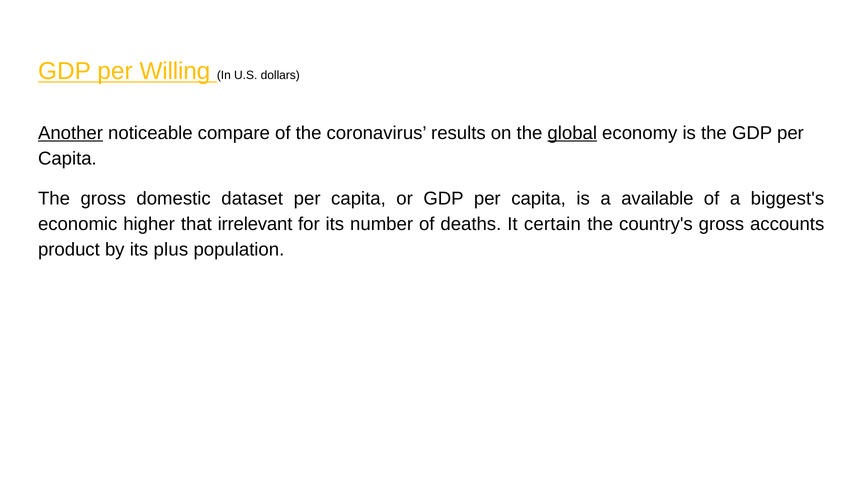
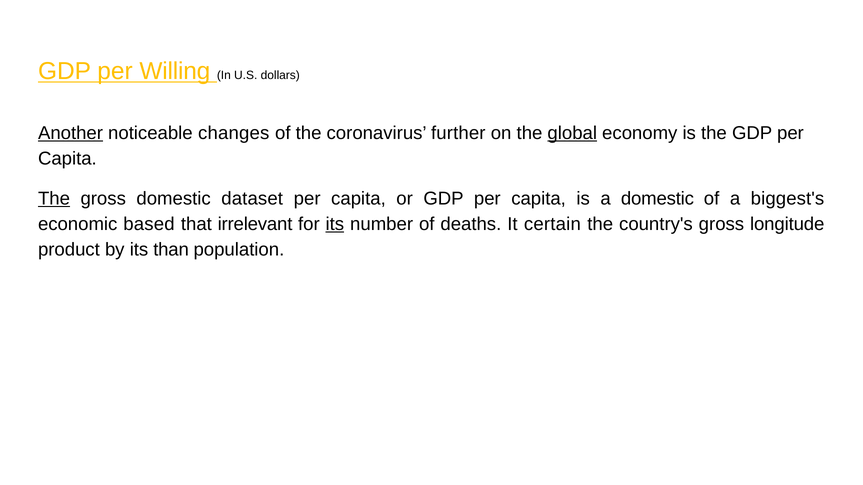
compare: compare -> changes (234, 133)
results: results -> further (458, 133)
The underline: none -> present (54, 199)
a available: available -> domestic (657, 199)
higher: higher -> based (149, 224)
its underline: none -> present (335, 224)
accounts: accounts -> longitude (787, 224)
plus: plus -> than (171, 250)
